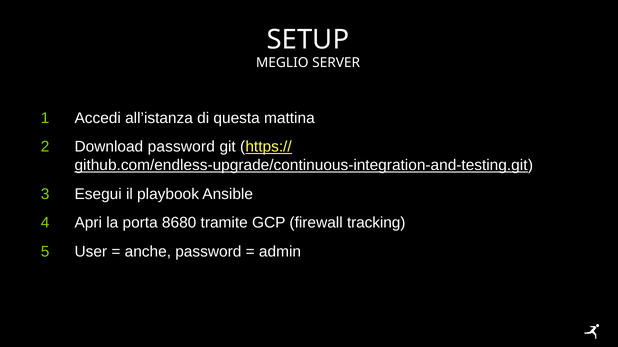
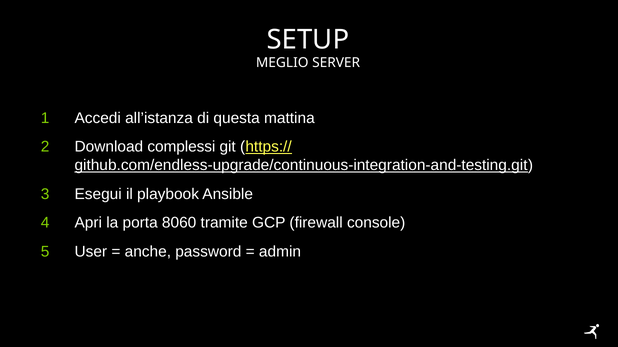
Download password: password -> complessi (181, 147)
8680: 8680 -> 8060 (179, 223)
tracking: tracking -> console (376, 223)
